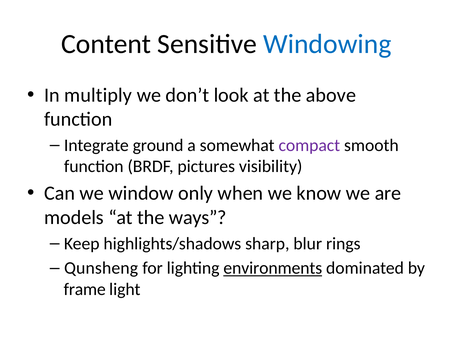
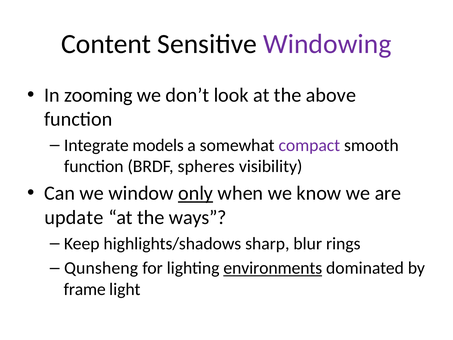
Windowing colour: blue -> purple (327, 44)
multiply: multiply -> zooming (98, 95)
ground: ground -> models (158, 145)
pictures: pictures -> spheres (206, 166)
only underline: none -> present (196, 193)
models: models -> update (74, 217)
